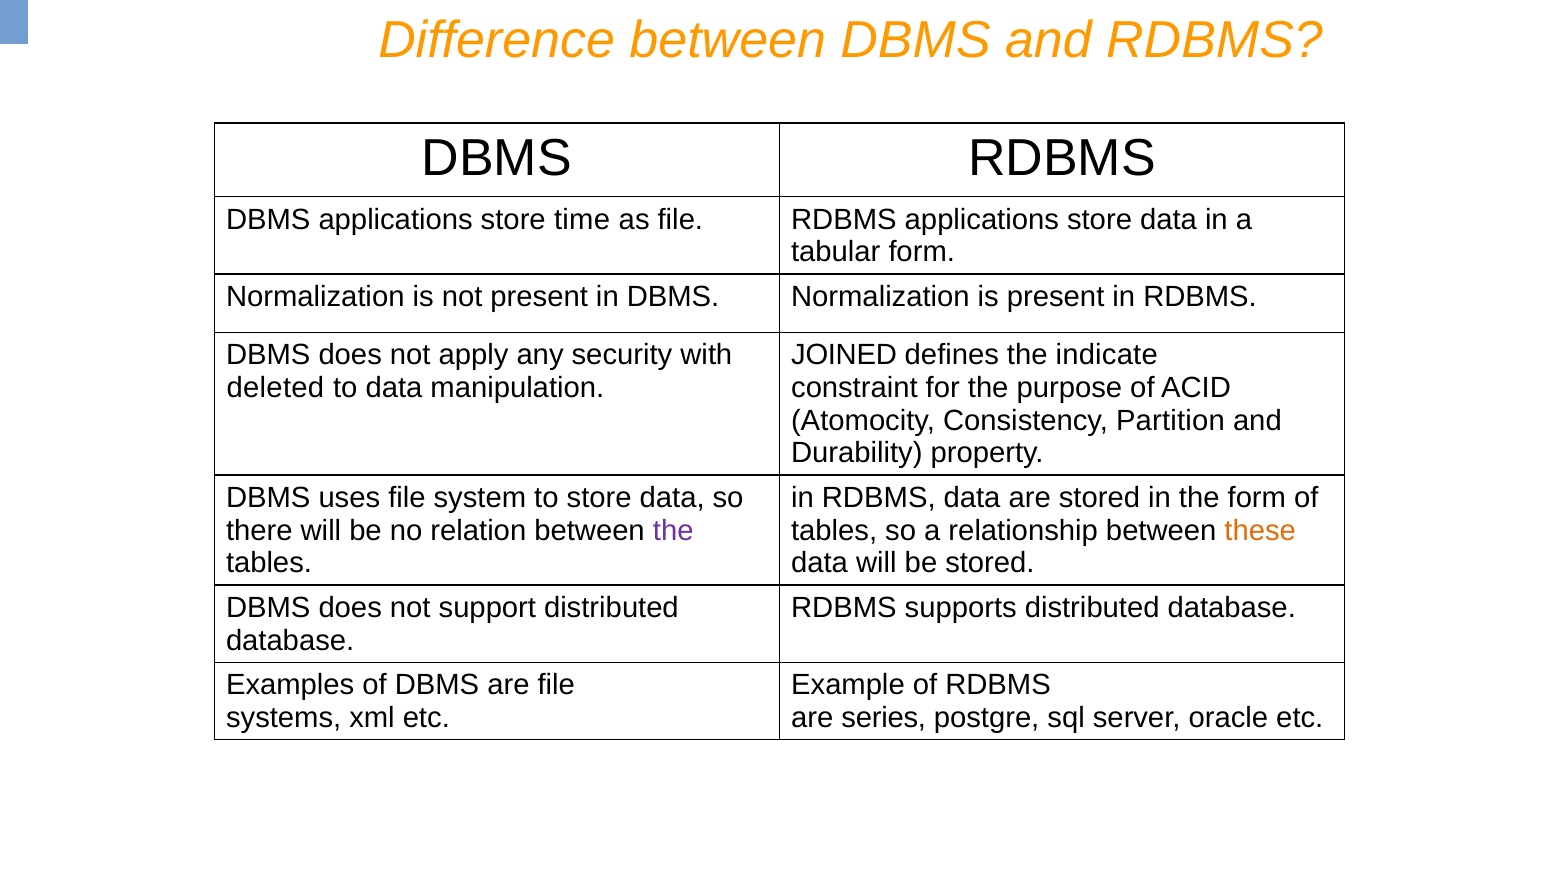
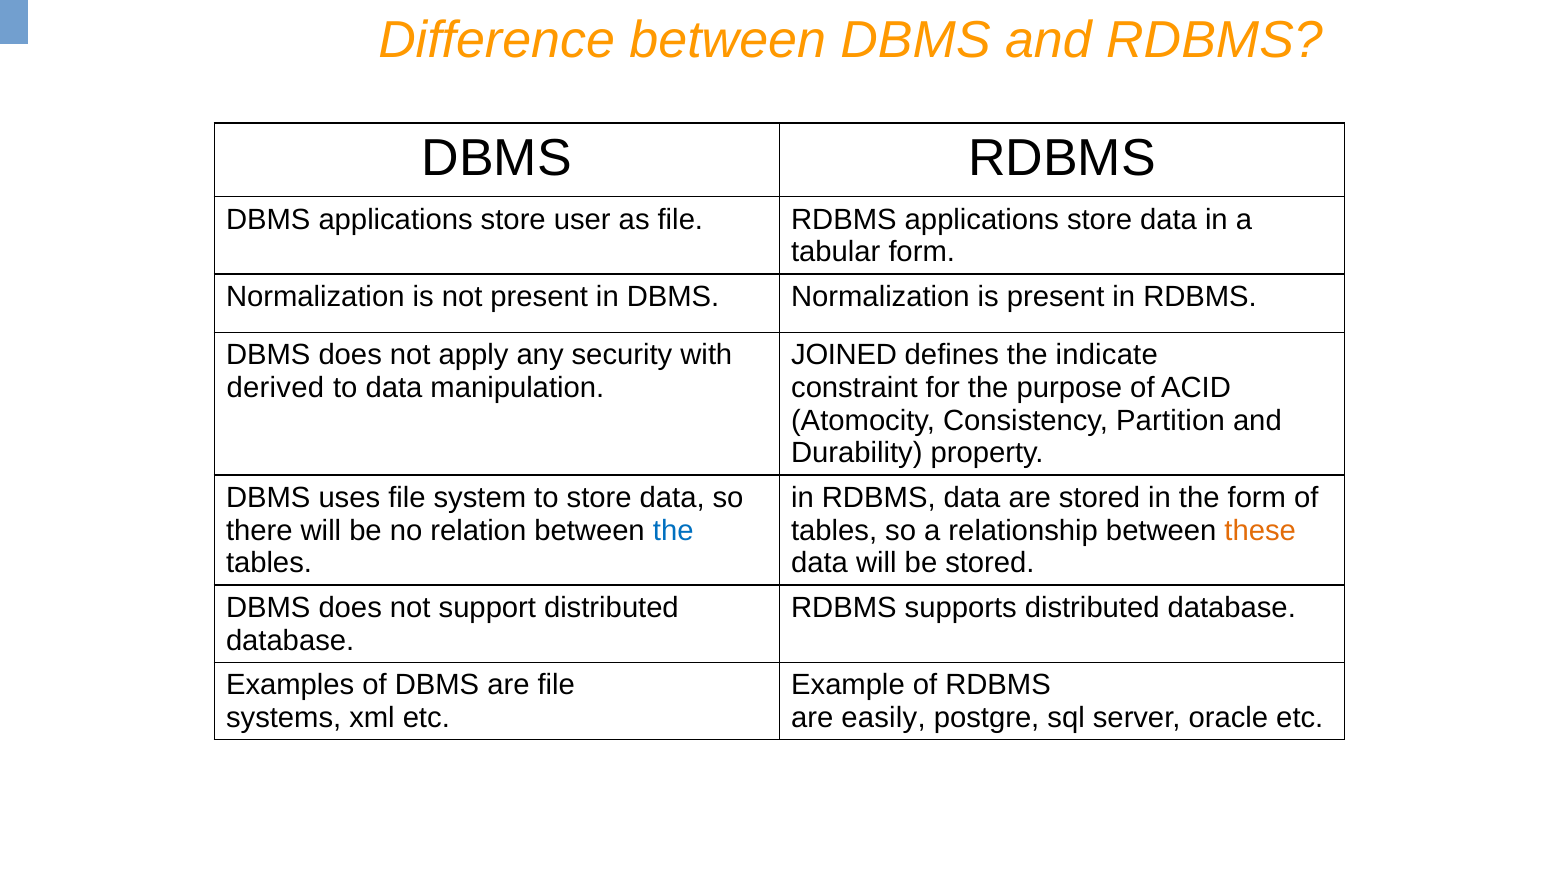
time: time -> user (582, 219)
deleted: deleted -> derived (275, 388)
the colour: purple -> blue (673, 531)
series: series -> easily (883, 718)
